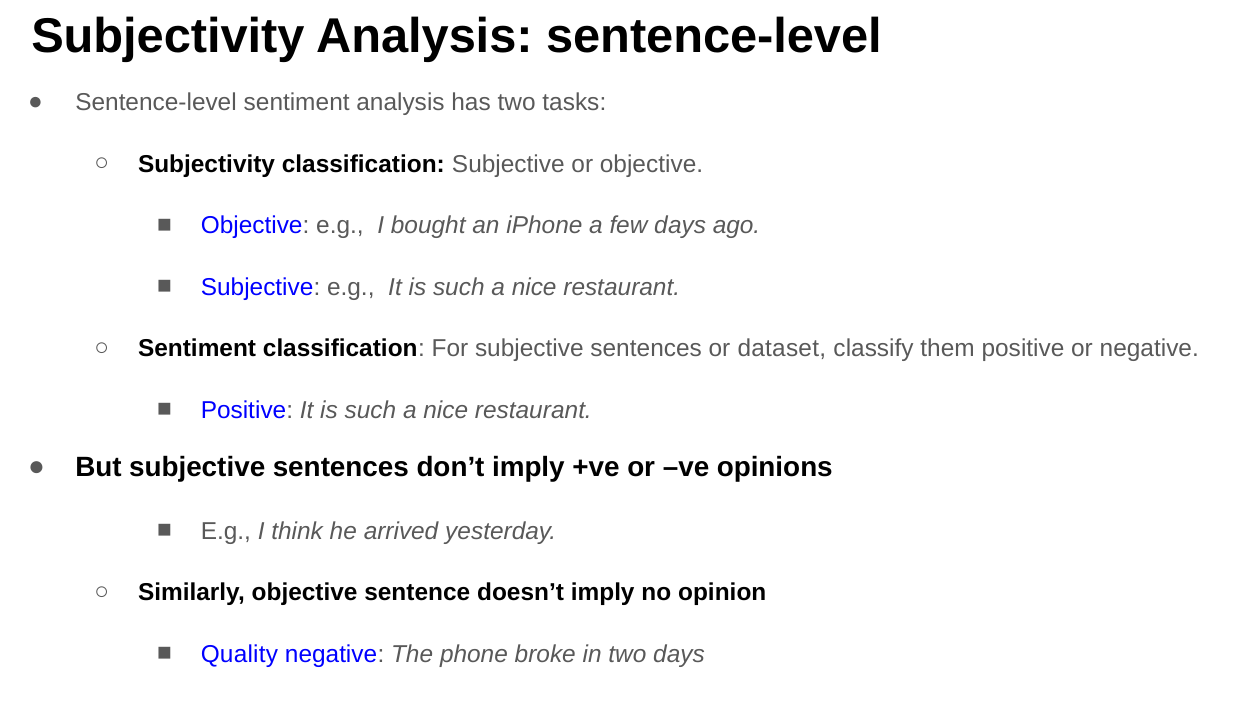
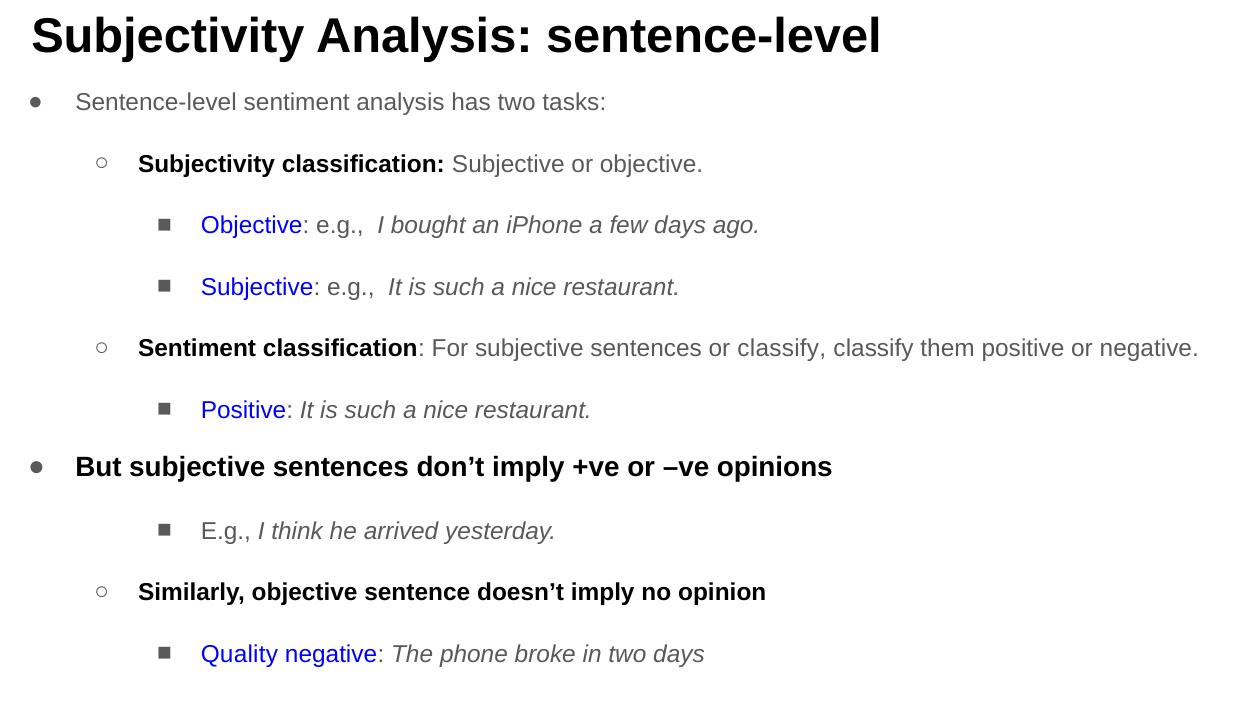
or dataset: dataset -> classify (782, 349)
